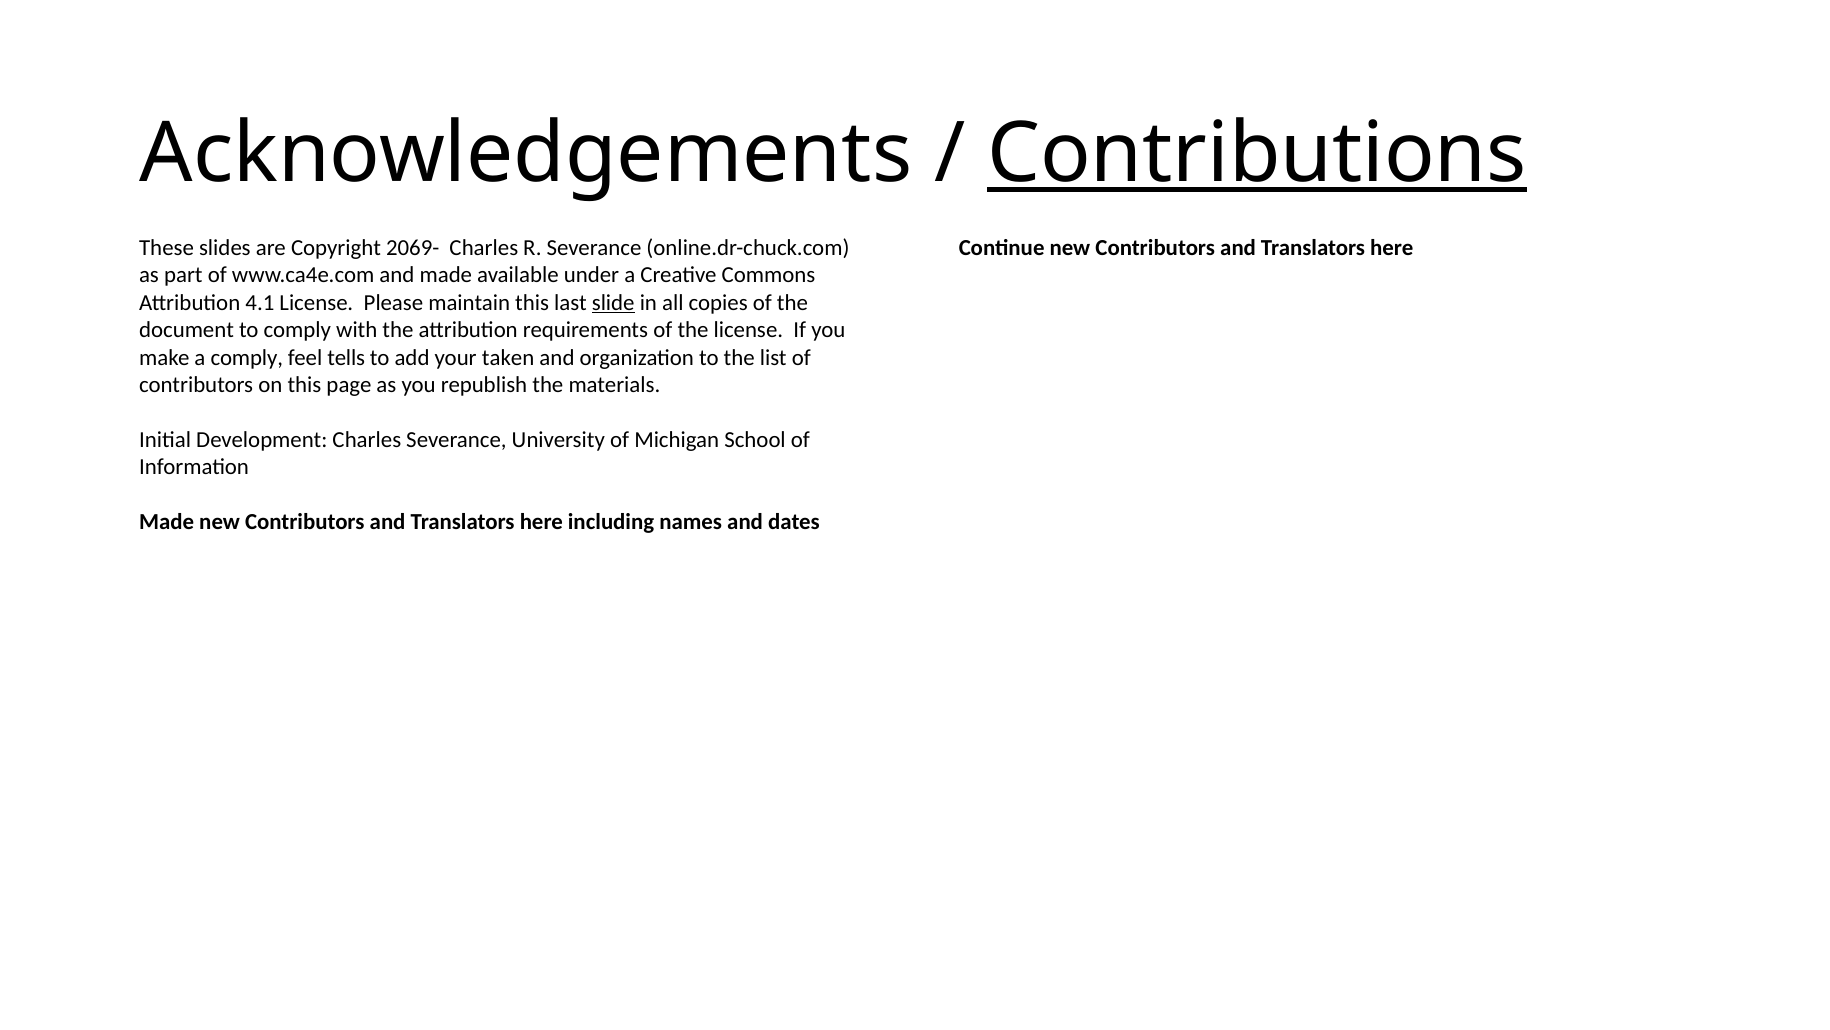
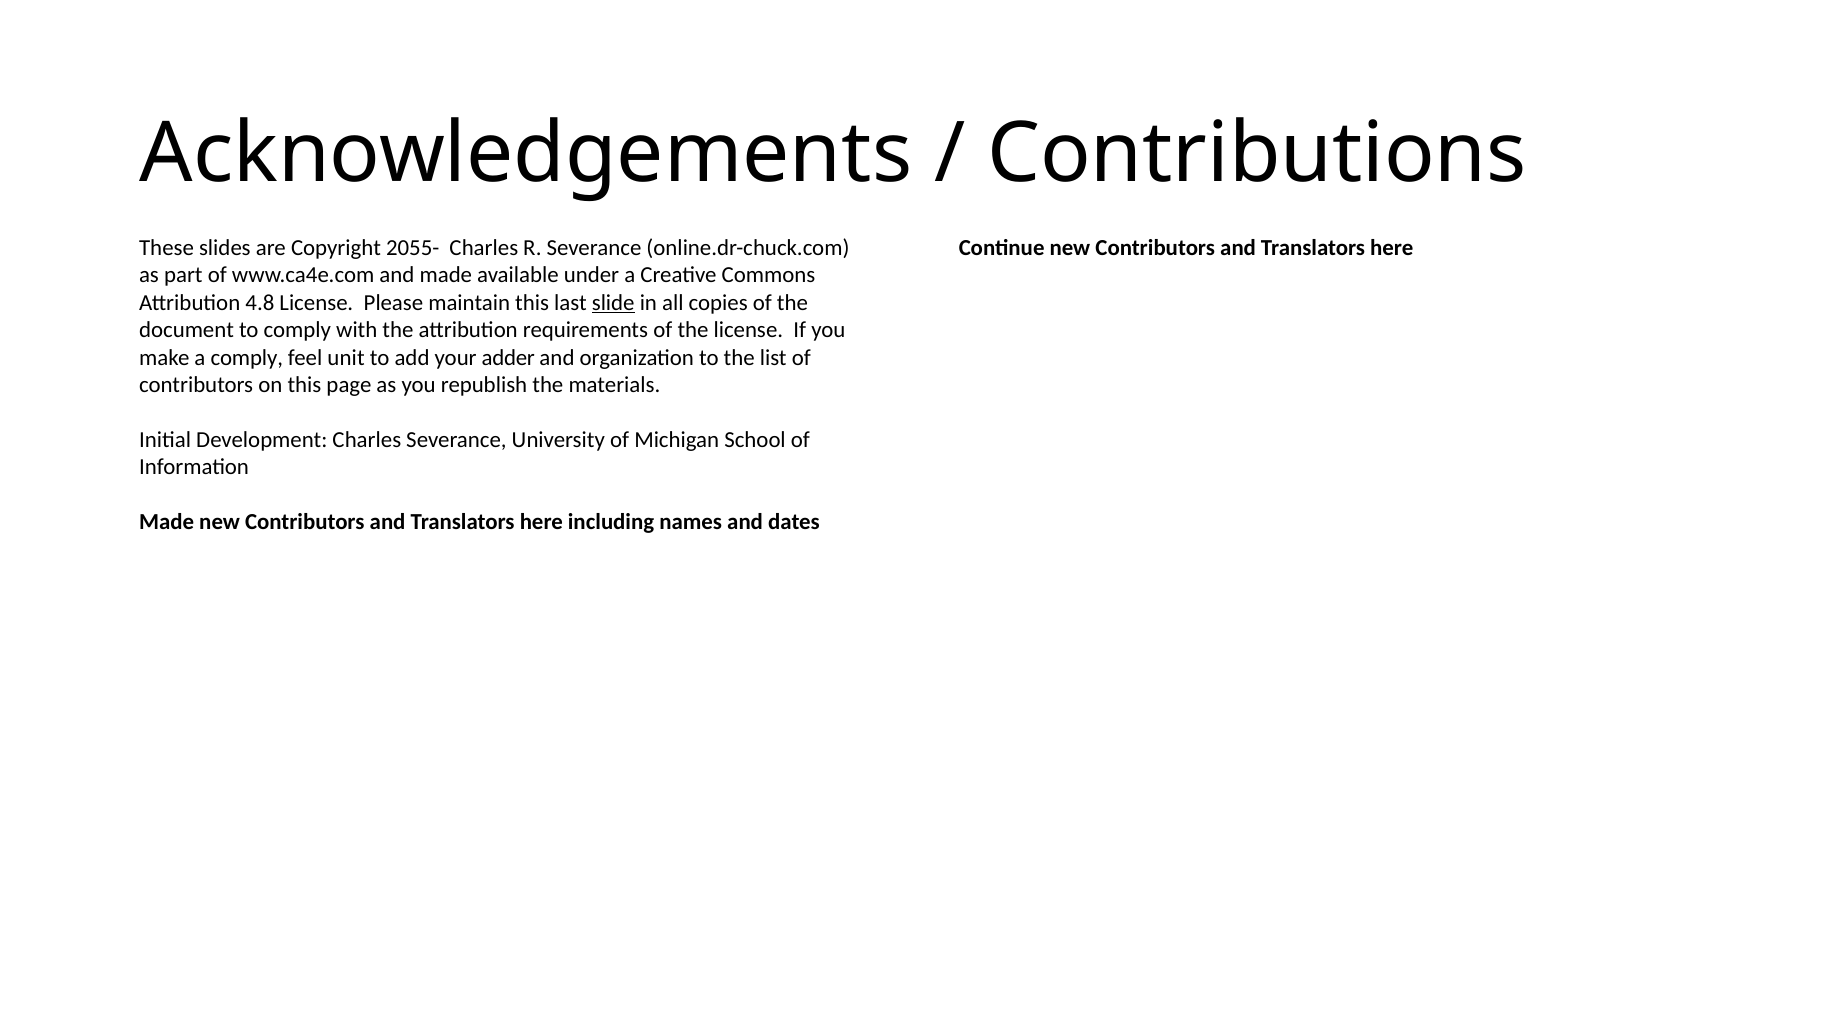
Contributions underline: present -> none (1257, 154)
2069-: 2069- -> 2055- (413, 248)
4.1: 4.1 -> 4.8 (260, 302)
tells: tells -> unit (346, 357)
taken: taken -> adder (508, 357)
